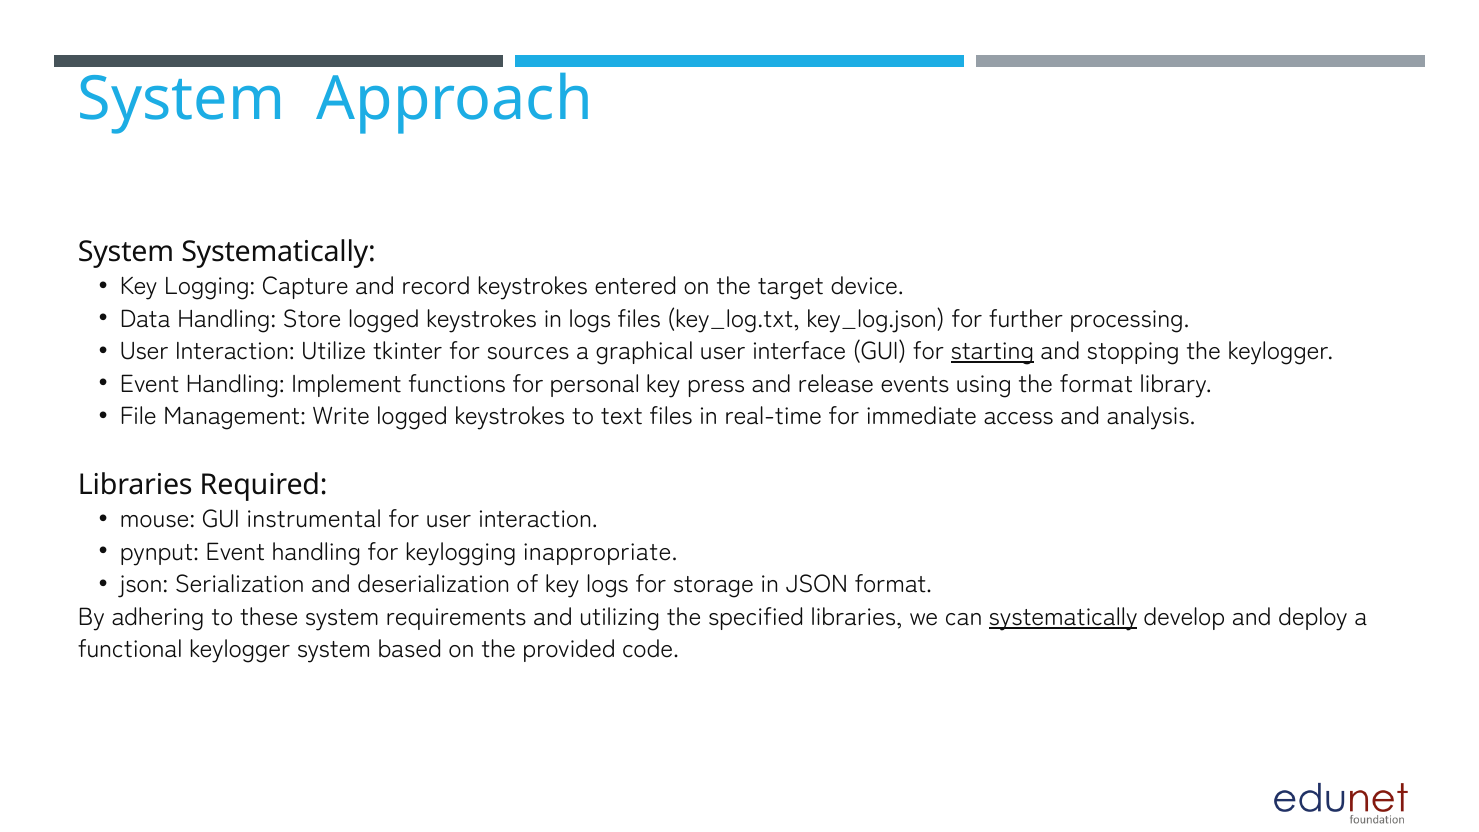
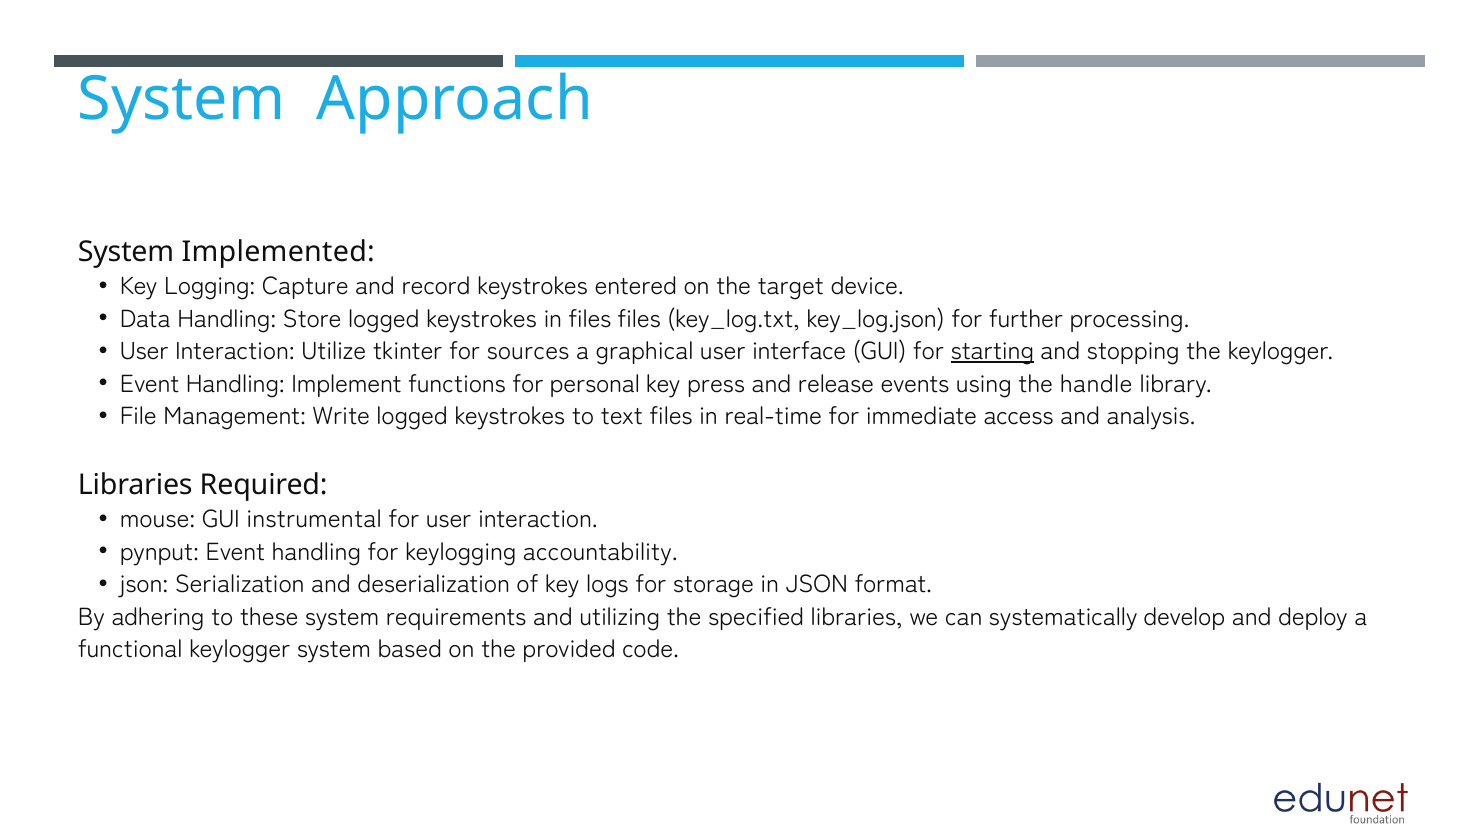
System Systematically: Systematically -> Implemented (278, 252)
in logs: logs -> files (590, 319)
the format: format -> handle (1096, 384)
inappropriate: inappropriate -> accountability (600, 552)
systematically underline: present -> none (1063, 617)
